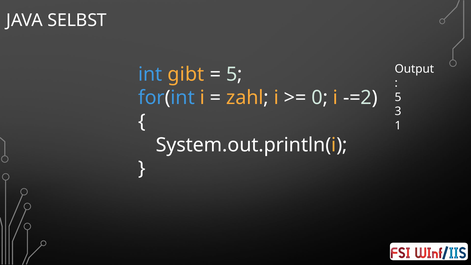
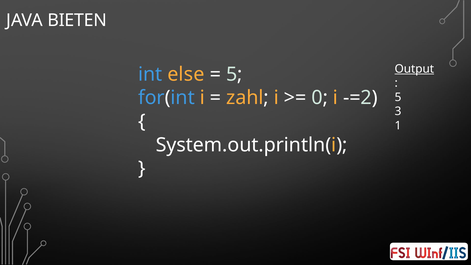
SELBST: SELBST -> BIETEN (77, 20)
Output underline: none -> present (414, 69)
gibt: gibt -> else (186, 74)
